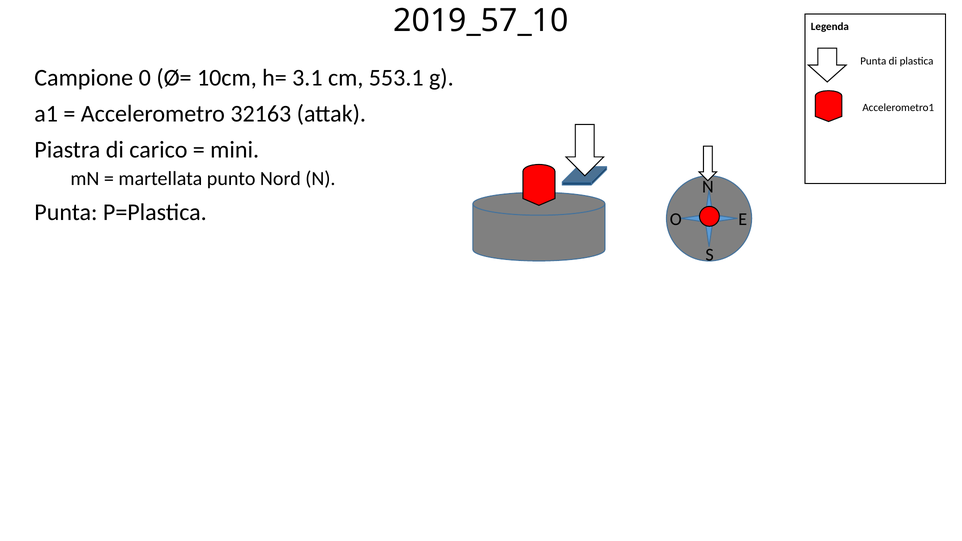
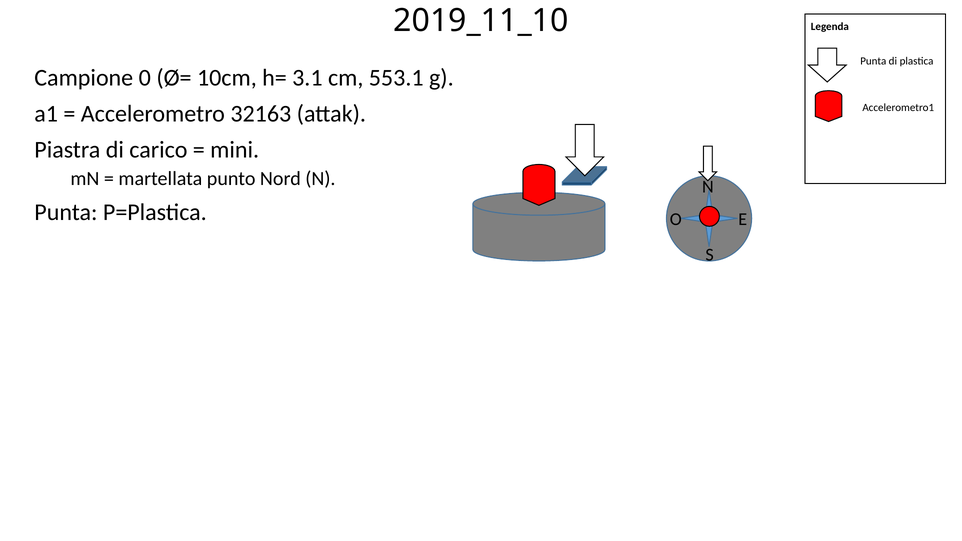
2019_57_10: 2019_57_10 -> 2019_11_10 (481, 21)
